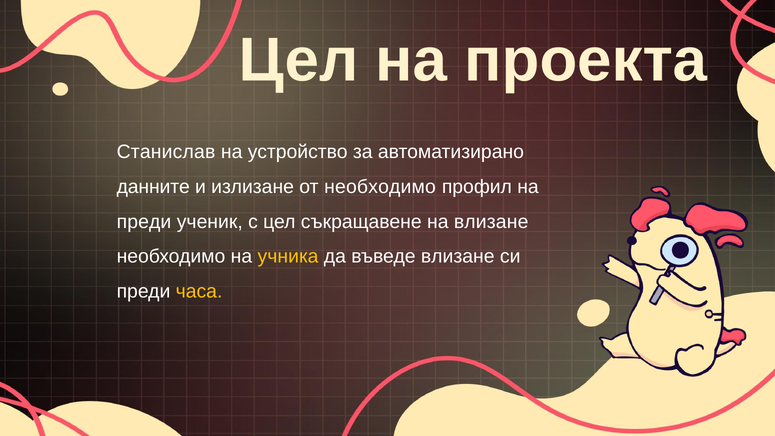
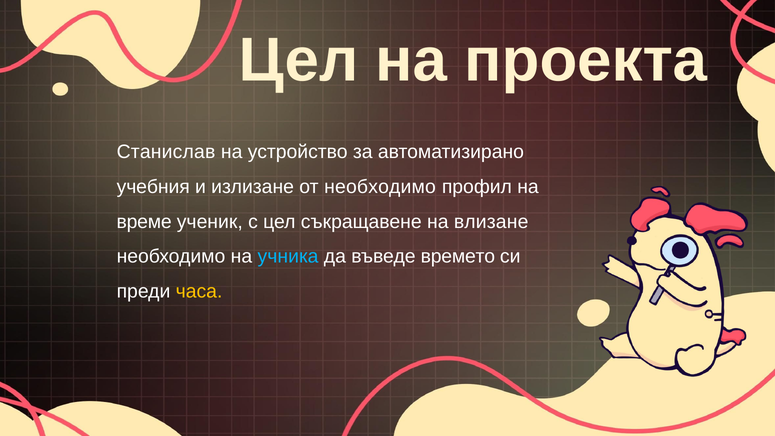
данните: данните -> учебния (153, 187)
преди: преди -> време (144, 222)
учника colour: yellow -> light blue (288, 257)
въведе влизане: влизане -> времето (458, 257)
